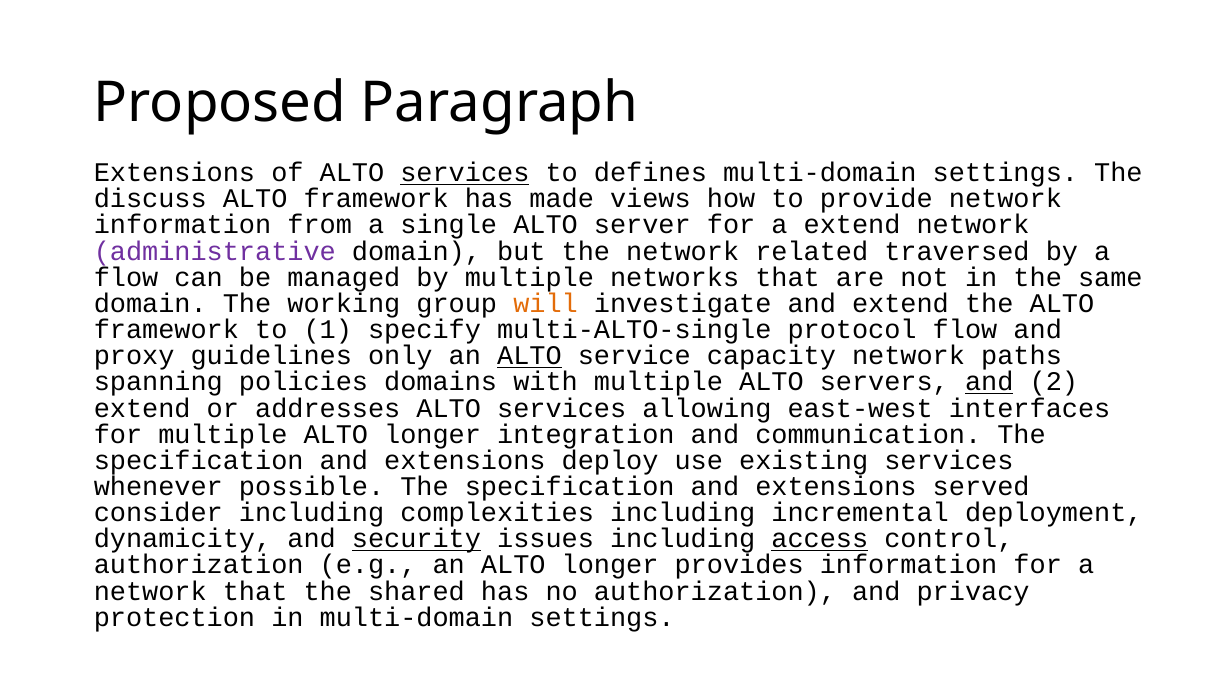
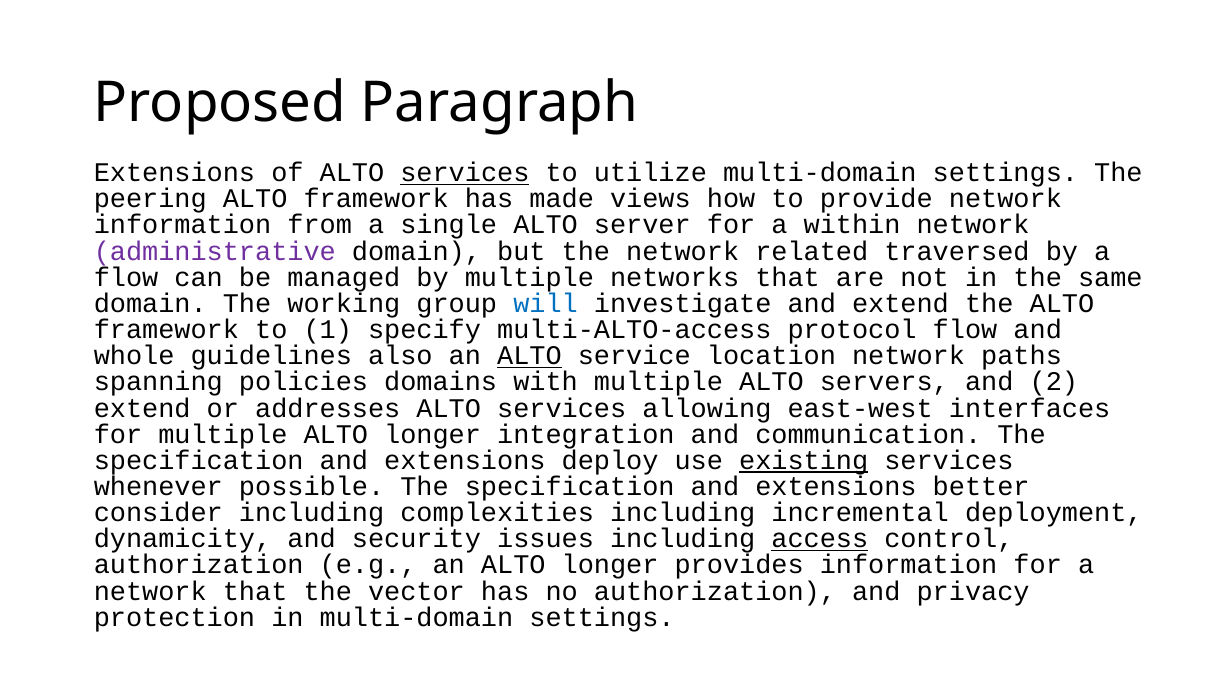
defines: defines -> utilize (650, 173)
discuss: discuss -> peering (150, 199)
a extend: extend -> within (852, 225)
will colour: orange -> blue (546, 303)
multi-ALTO-single: multi-ALTO-single -> multi-ALTO-access (634, 330)
proxy: proxy -> whole (134, 356)
only: only -> also (400, 356)
capacity: capacity -> location (771, 356)
and underline: present -> none (989, 382)
existing underline: none -> present (804, 460)
served: served -> better (981, 487)
security underline: present -> none (416, 539)
shared: shared -> vector (416, 591)
